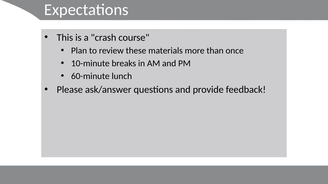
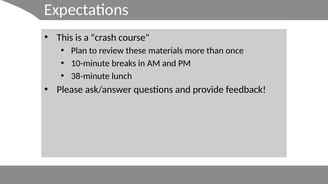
60-minute: 60-minute -> 38-minute (90, 76)
